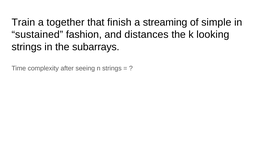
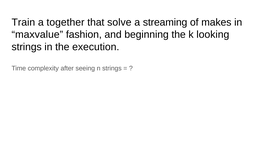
finish: finish -> solve (119, 22)
simple: simple -> makes (216, 22)
sustained: sustained -> maxvalue (37, 35)
distances: distances -> beginning (147, 35)
subarrays: subarrays -> execution (96, 47)
